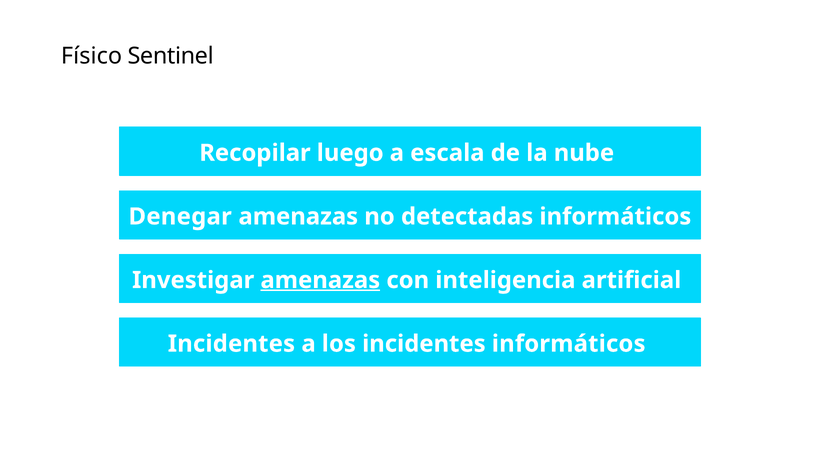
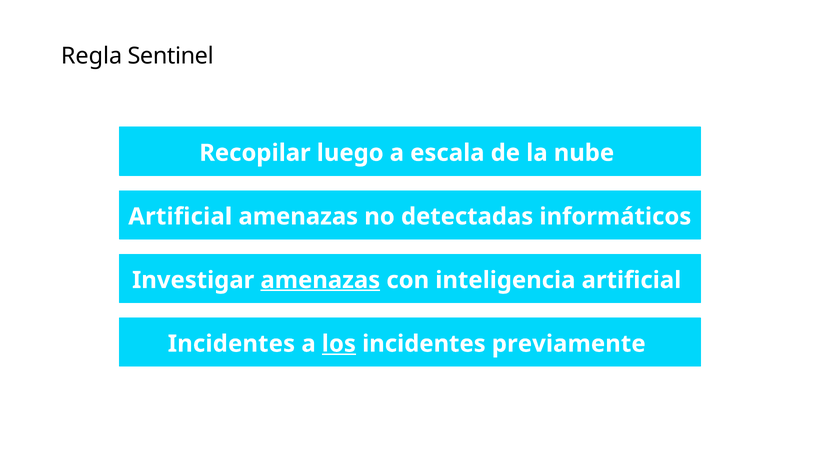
Físico: Físico -> Regla (92, 56)
Denegar: Denegar -> Artificial (180, 217)
los underline: none -> present (339, 344)
incidentes informáticos: informáticos -> previamente (569, 344)
